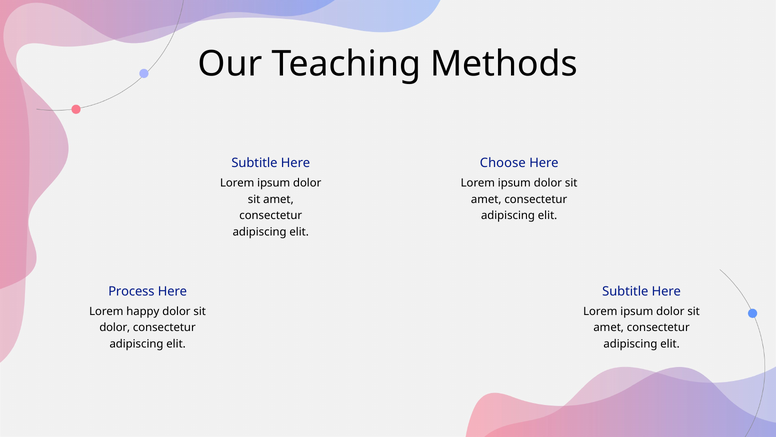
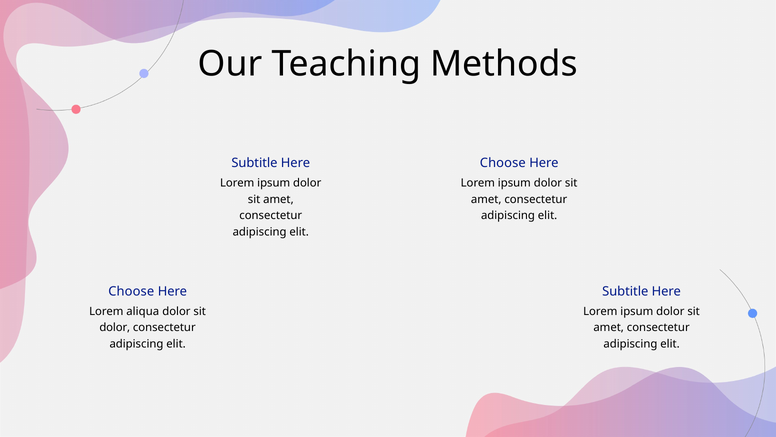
Process: Process -> Choose (131, 291)
happy: happy -> aliqua (143, 311)
